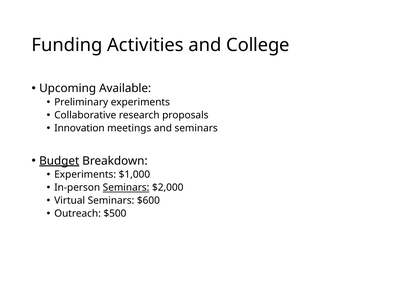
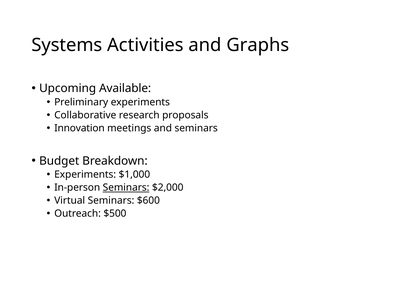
Funding: Funding -> Systems (67, 45)
College: College -> Graphs (258, 45)
Budget underline: present -> none (59, 161)
